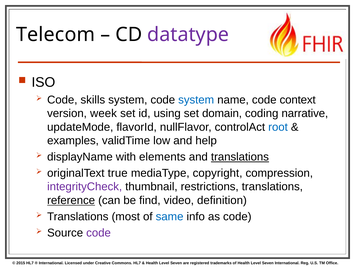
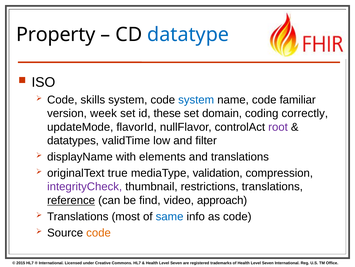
Telecom: Telecom -> Property (56, 34)
datatype colour: purple -> blue (188, 34)
context: context -> familiar (298, 100)
using: using -> these (167, 113)
narrative: narrative -> correctly (305, 113)
root colour: blue -> purple (278, 127)
examples: examples -> datatypes (73, 140)
help: help -> filter (206, 140)
translations underline: present -> none (240, 156)
copyright: copyright -> validation (218, 173)
definition: definition -> approach (222, 200)
code colour: purple -> orange (99, 232)
